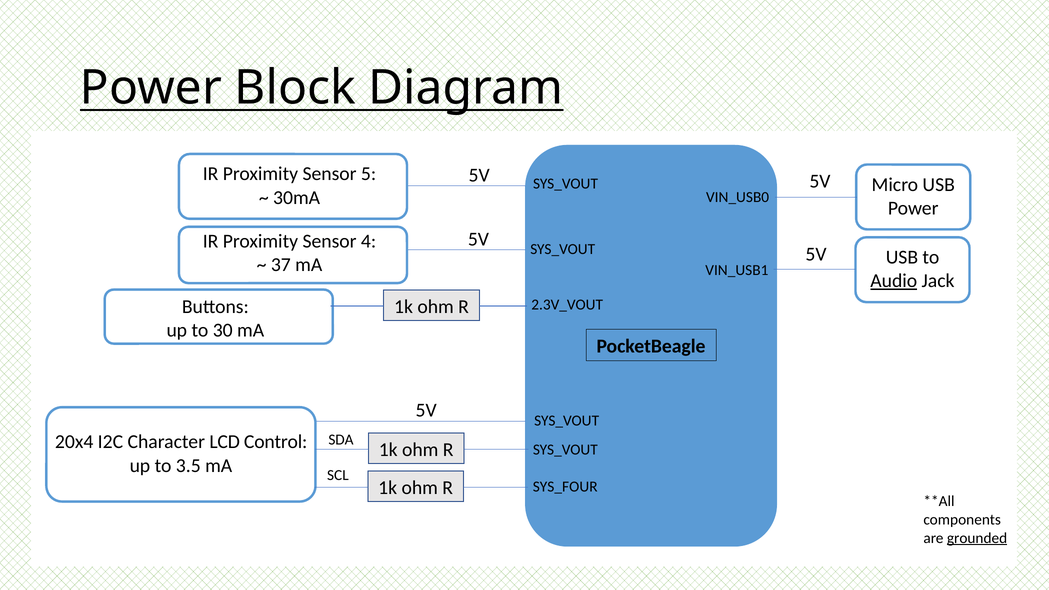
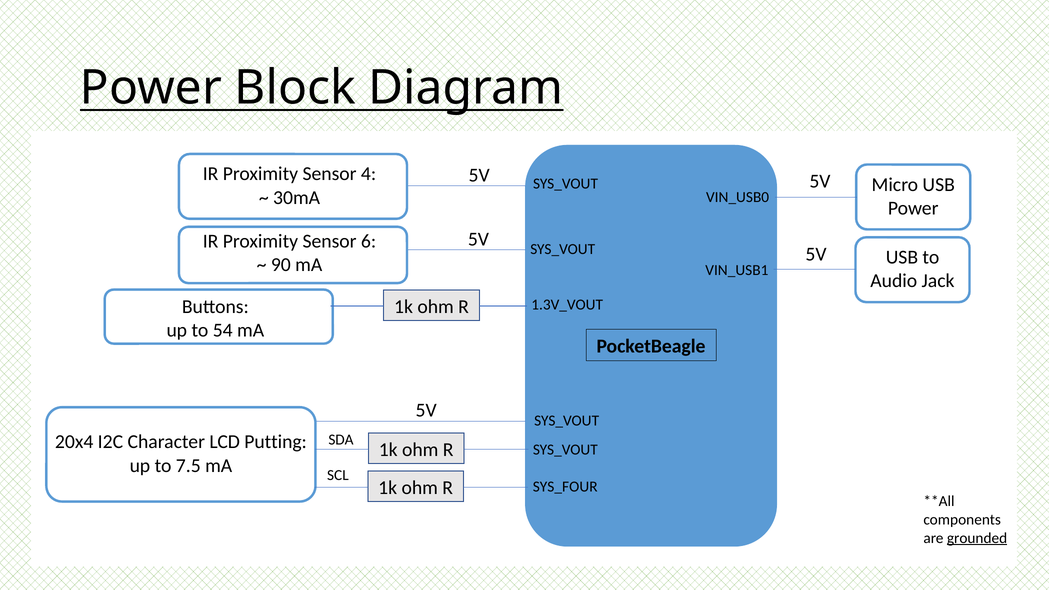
5: 5 -> 4 (369, 174)
4: 4 -> 6 (369, 241)
37: 37 -> 90 (281, 265)
Audio underline: present -> none (894, 281)
2.3V_VOUT: 2.3V_VOUT -> 1.3V_VOUT (567, 305)
30: 30 -> 54 (223, 330)
Control: Control -> Putting (276, 442)
3.5: 3.5 -> 7.5 (188, 466)
